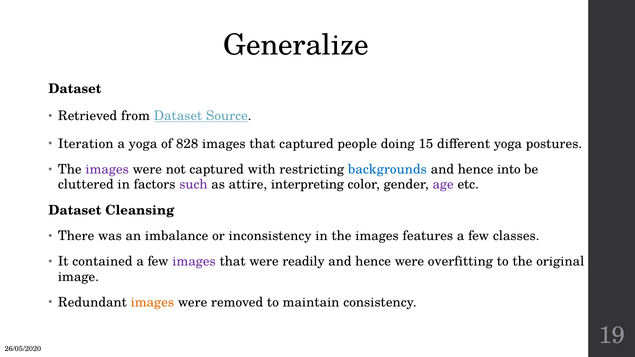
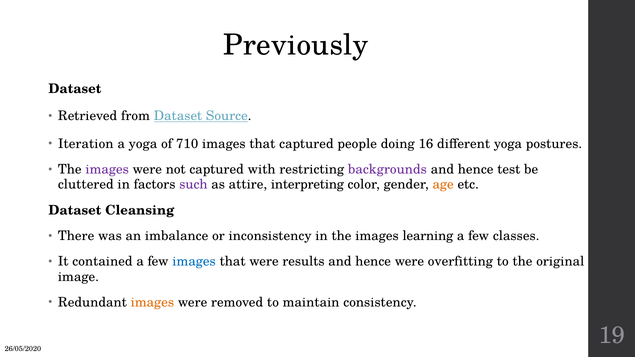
Generalize: Generalize -> Previously (296, 45)
828: 828 -> 710 (187, 144)
15: 15 -> 16 (426, 144)
backgrounds colour: blue -> purple (387, 170)
into: into -> test (509, 170)
age colour: purple -> orange (443, 185)
features: features -> learning (428, 236)
images colour: purple -> blue (194, 262)
readily: readily -> results (304, 262)
